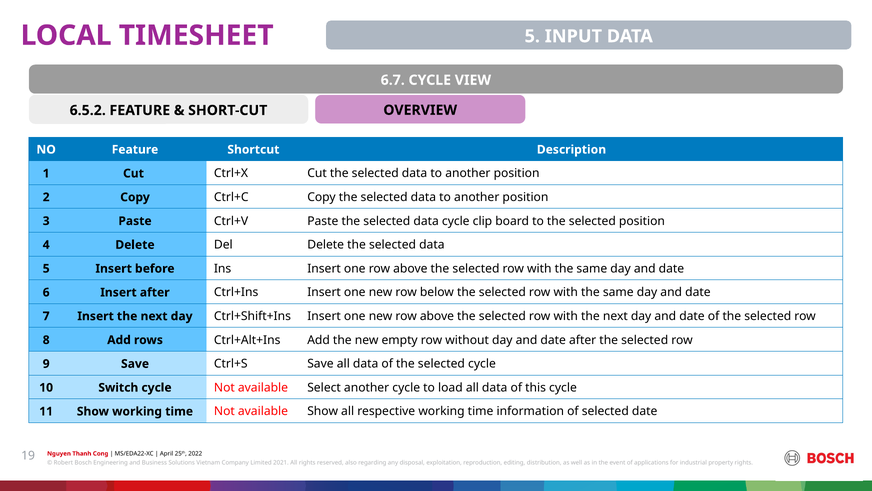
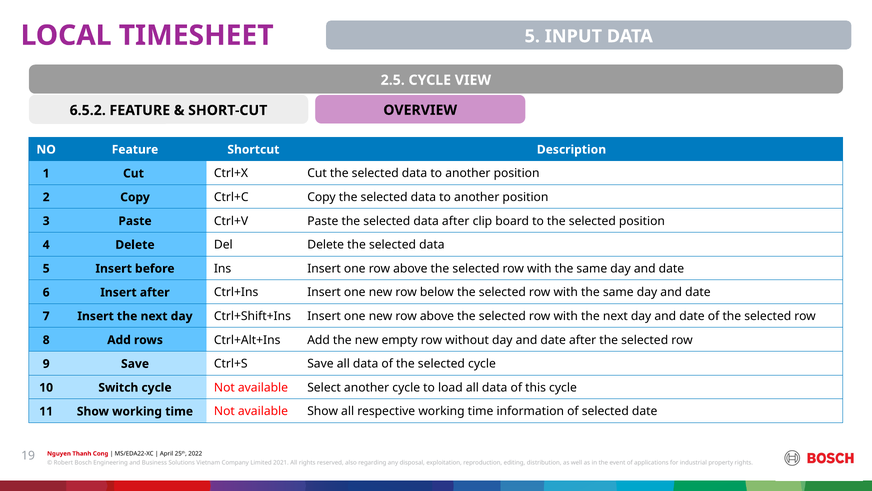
6.7: 6.7 -> 2.5 (393, 80)
data cycle: cycle -> after (456, 221)
